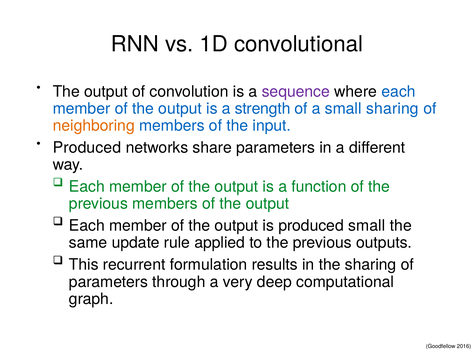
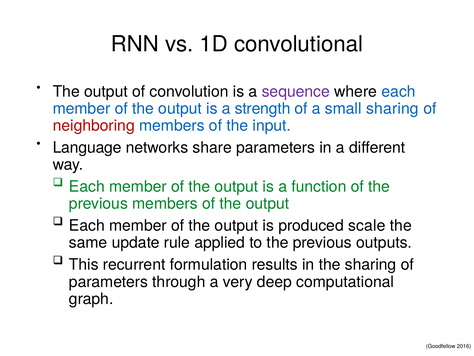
neighboring colour: orange -> red (94, 126)
Produced: Produced -> Language (87, 148)
produced small: small -> scale (367, 225)
